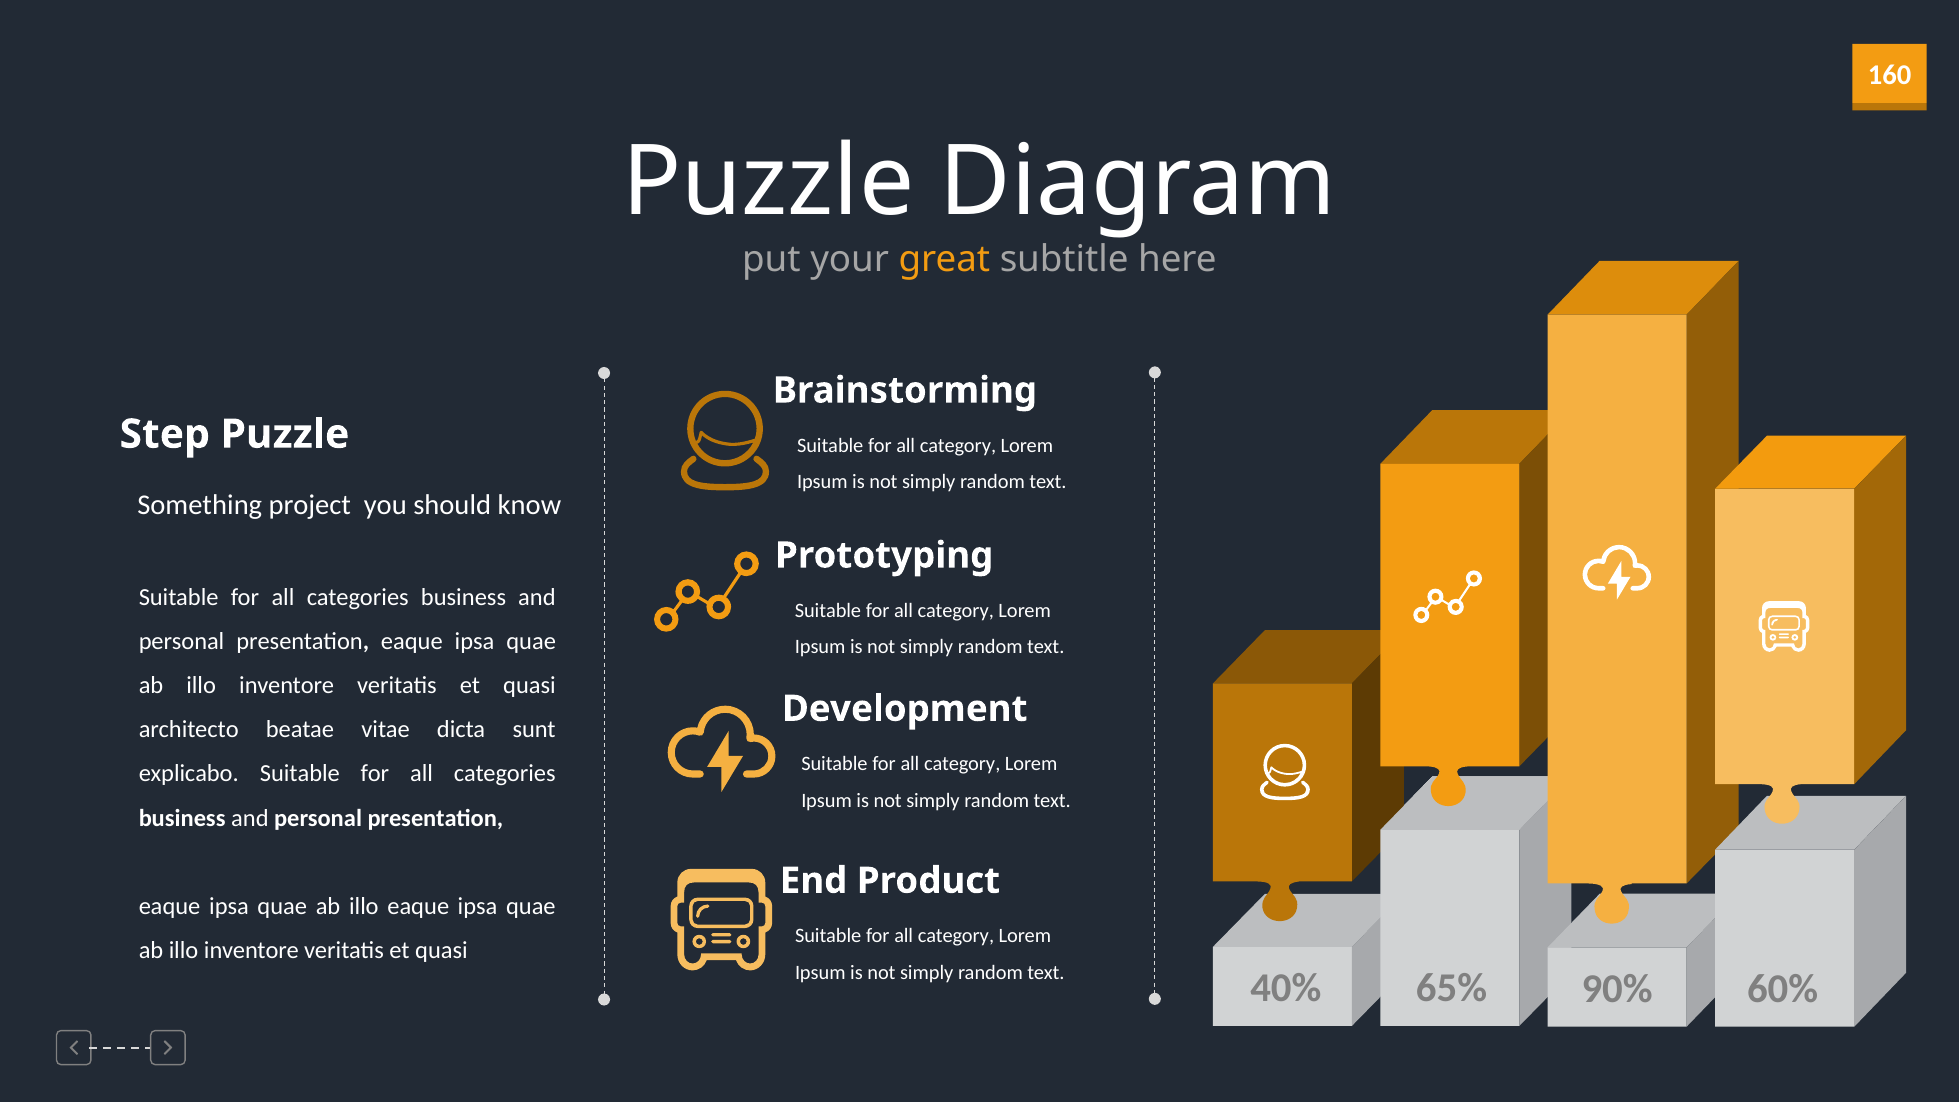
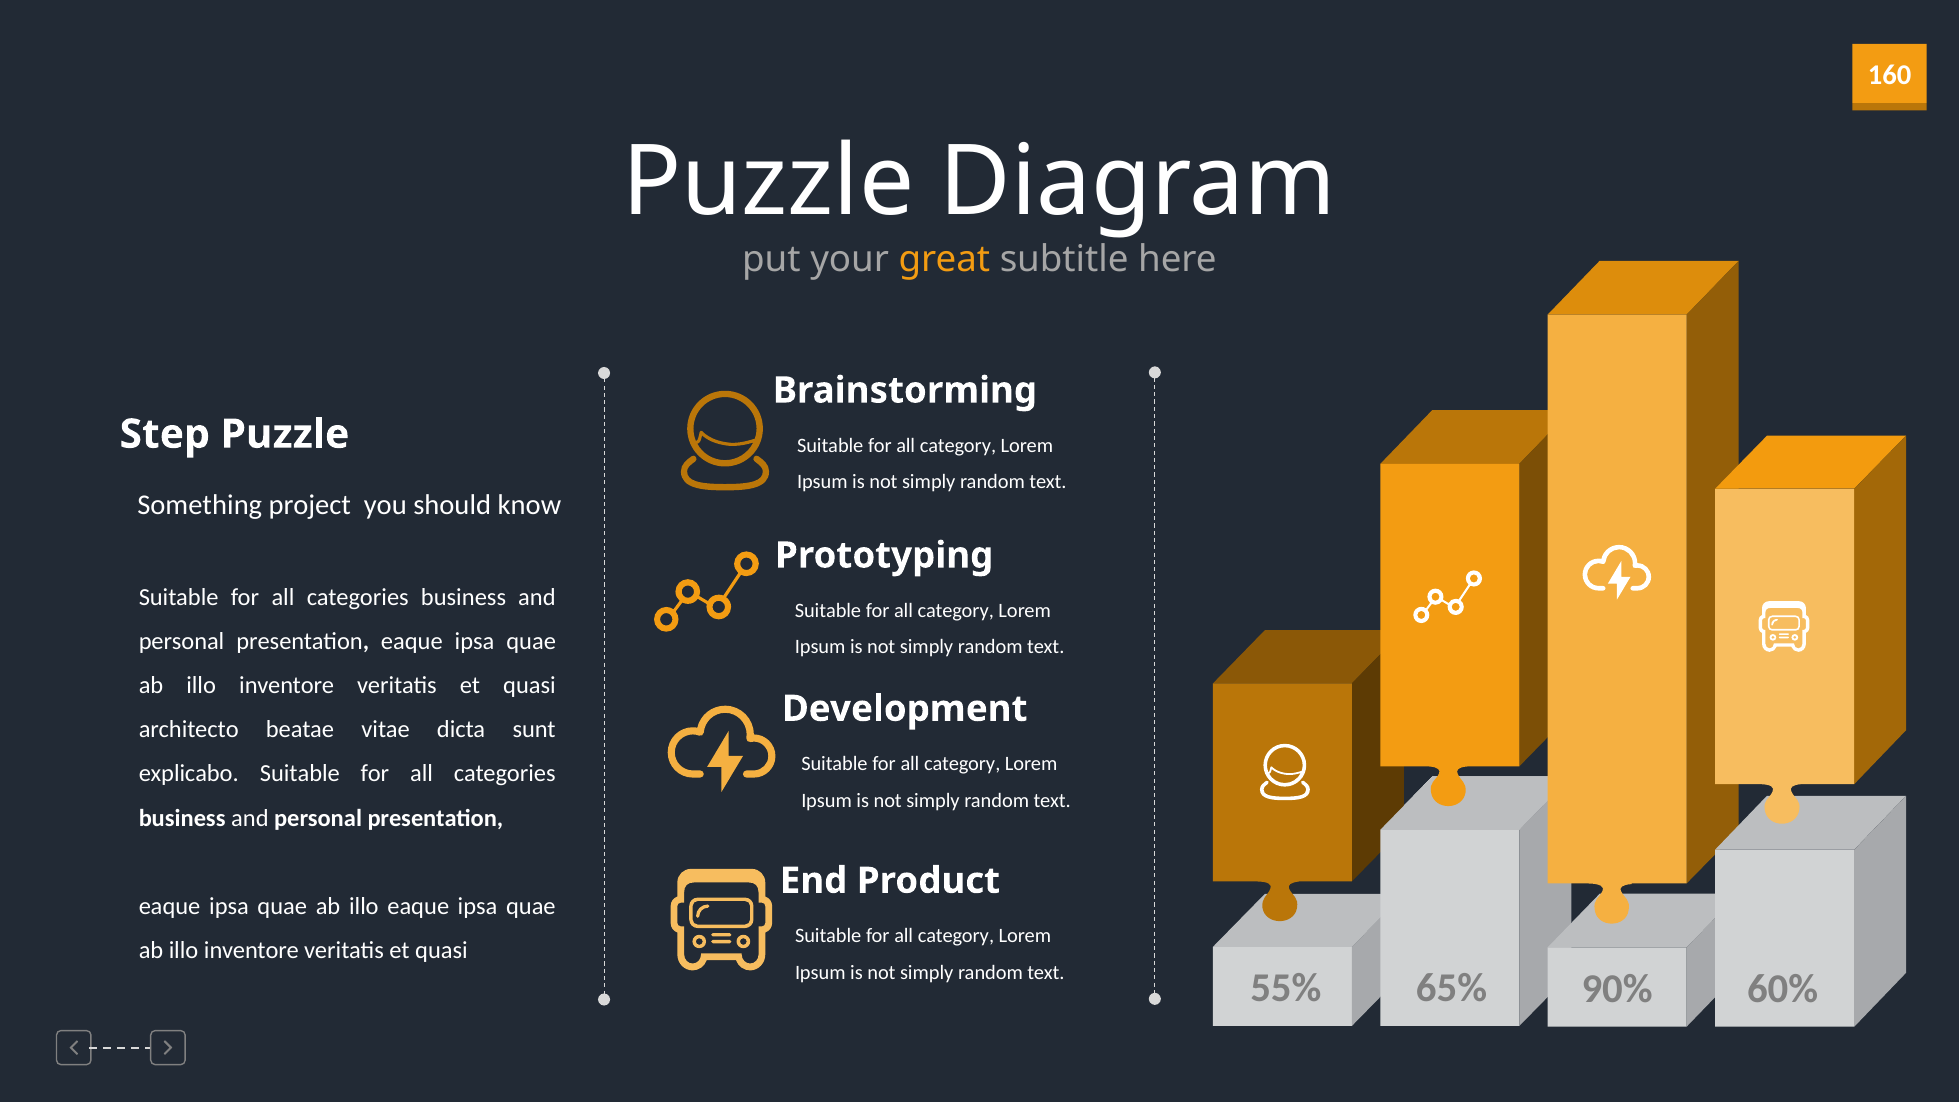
40%: 40% -> 55% (1286, 988)
